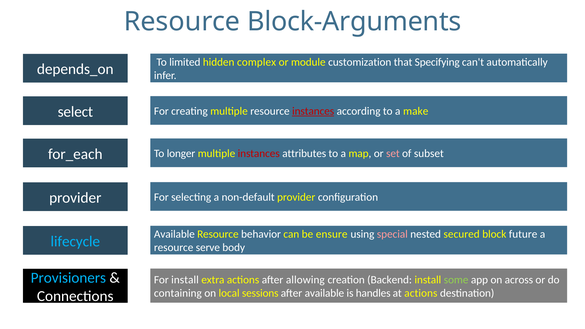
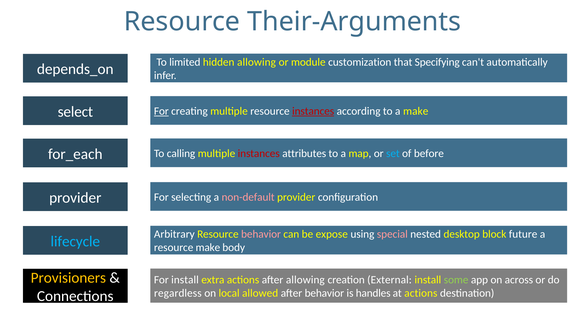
Block-Arguments: Block-Arguments -> Their-Arguments (354, 22)
hidden complex: complex -> allowing (257, 62)
For underline: none -> present (161, 111)
longer: longer -> calling (181, 154)
set colour: pink -> light blue (393, 154)
subset: subset -> before (429, 154)
non-default colour: white -> pink (248, 197)
Available: Available -> Arbitrary (174, 234)
behavior colour: white -> pink (261, 234)
ensure: ensure -> expose (332, 234)
secured: secured -> desktop (462, 234)
resource serve: serve -> make (208, 248)
Provisioners colour: light blue -> yellow (68, 278)
Backend: Backend -> External (390, 280)
containing: containing -> regardless (178, 293)
sessions: sessions -> allowed (260, 293)
after available: available -> behavior (324, 293)
